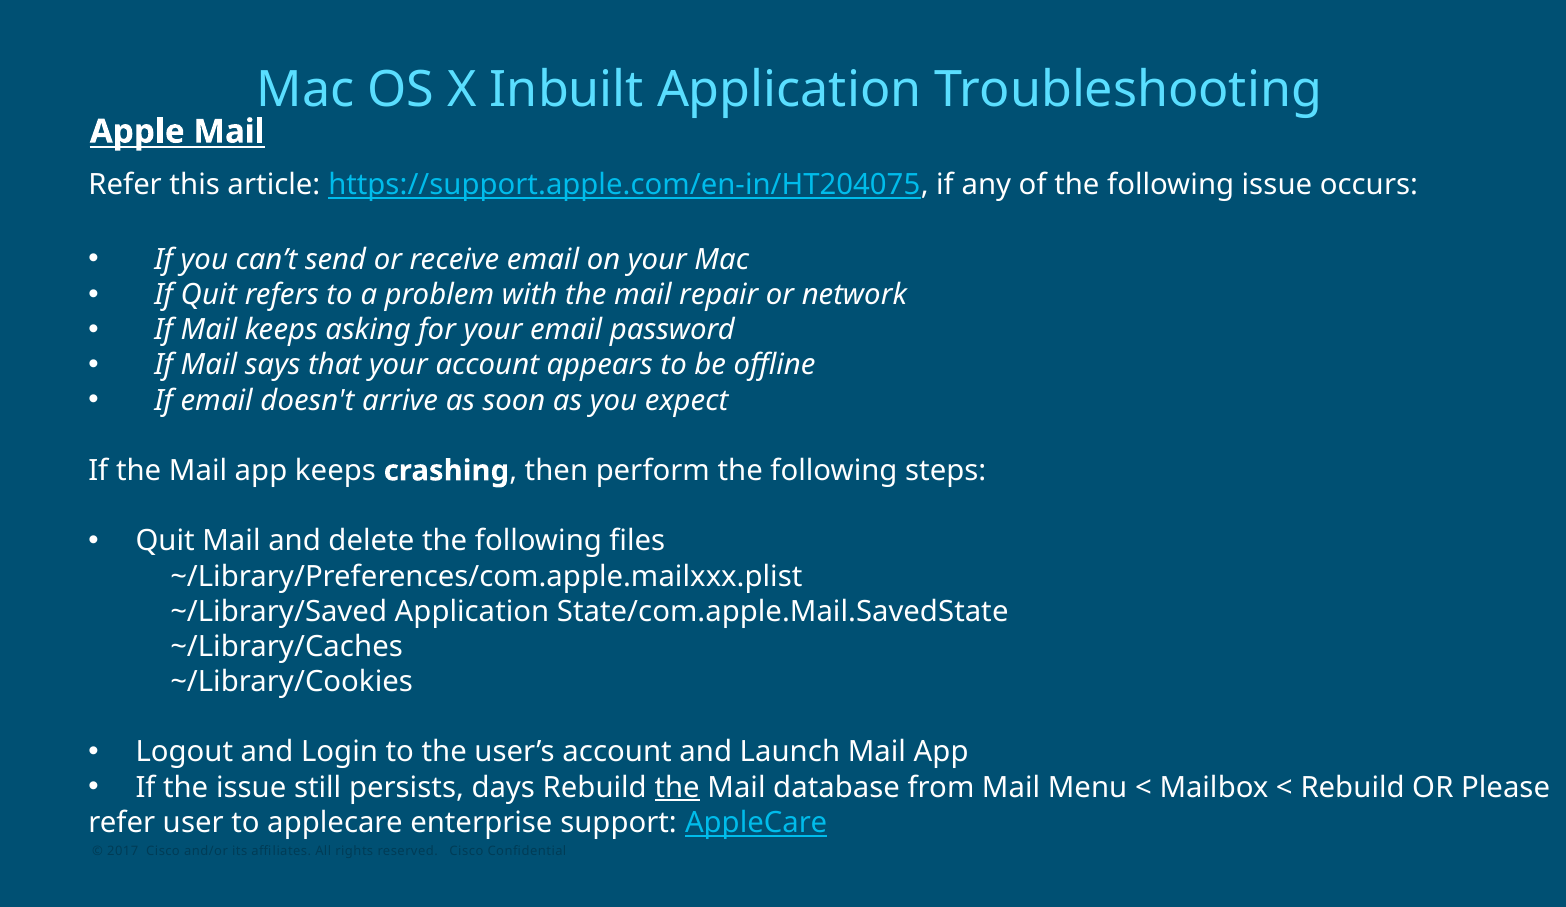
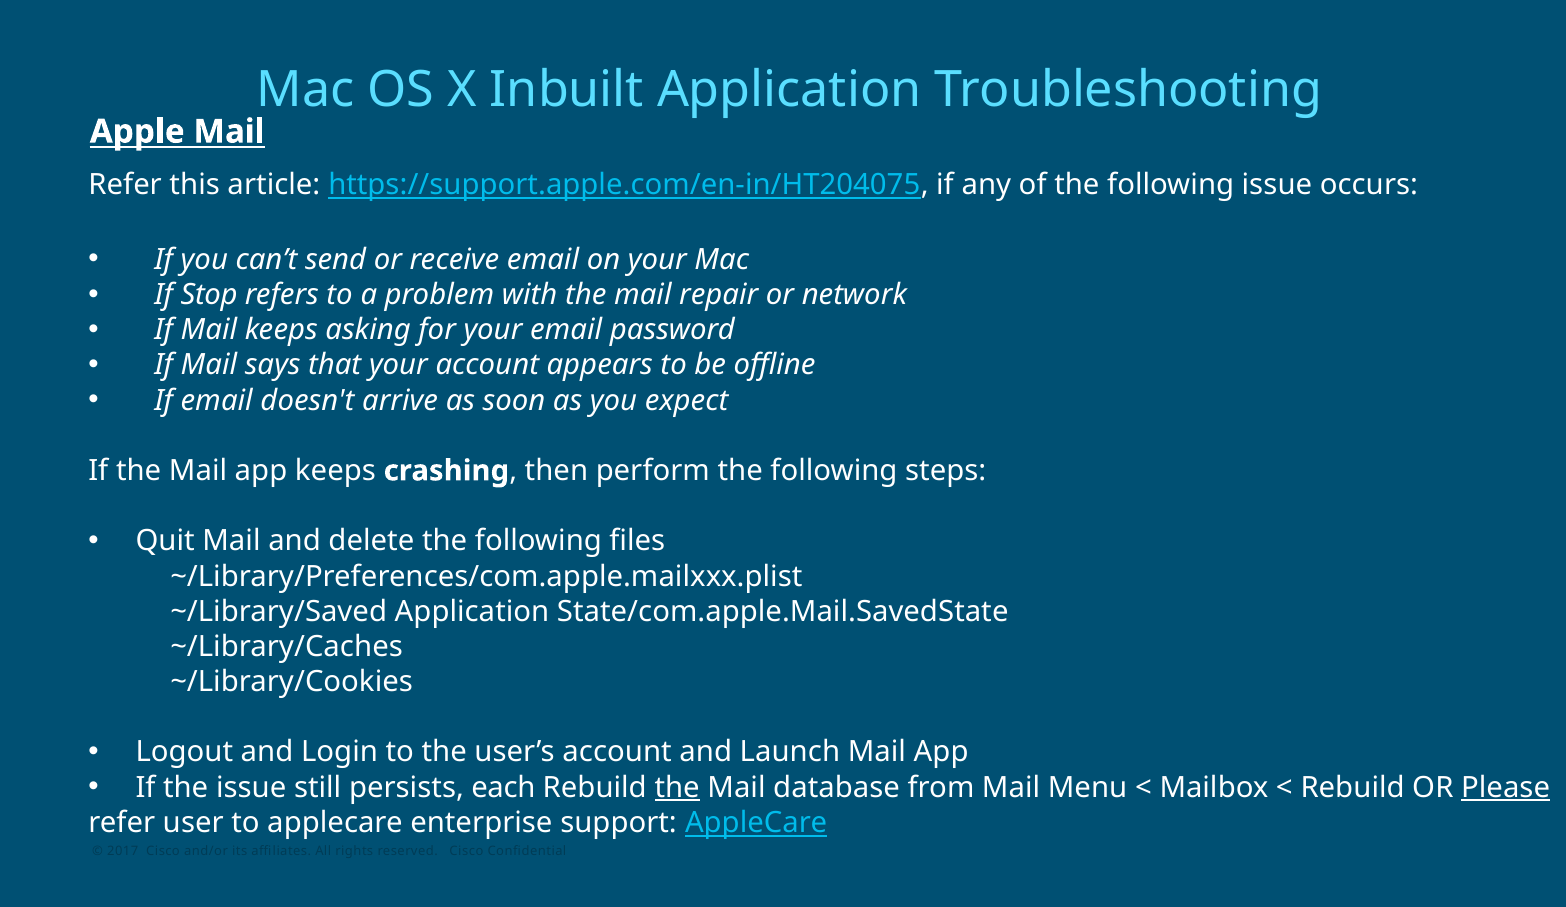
If Quit: Quit -> Stop (209, 295)
days: days -> each (503, 787)
Please underline: none -> present (1506, 787)
